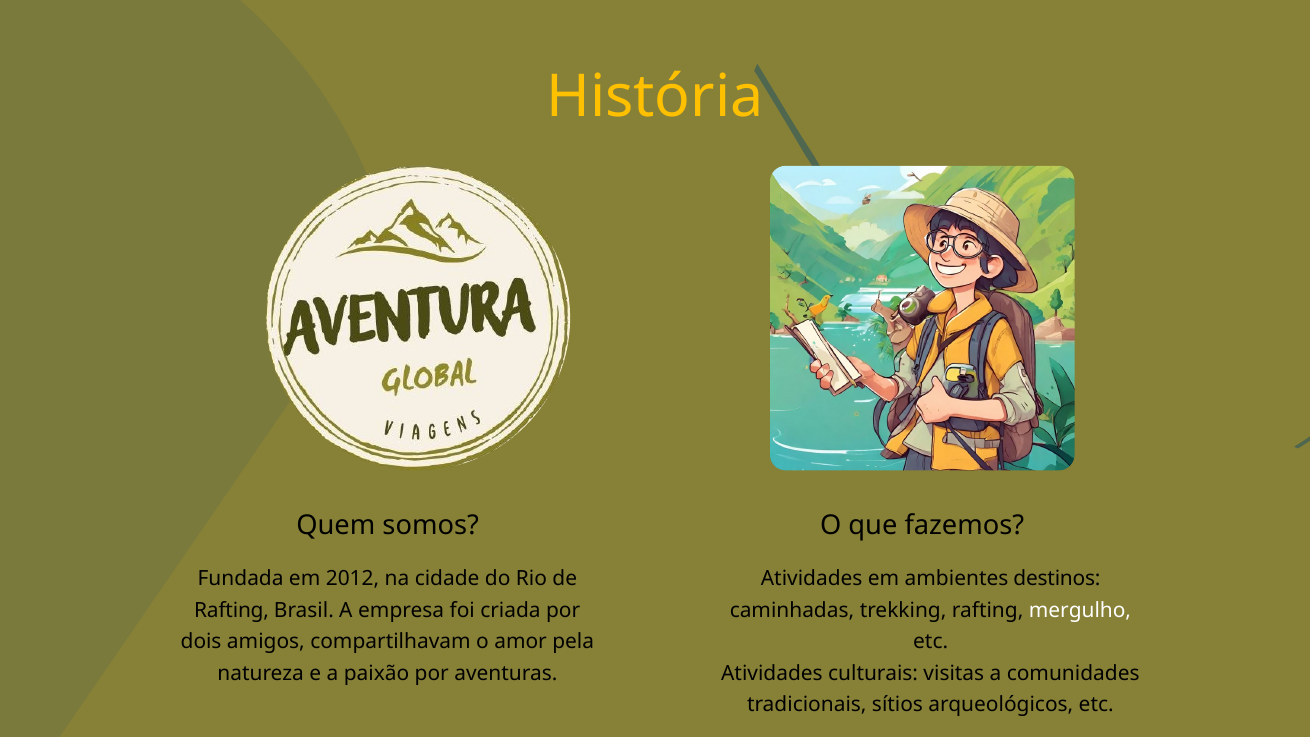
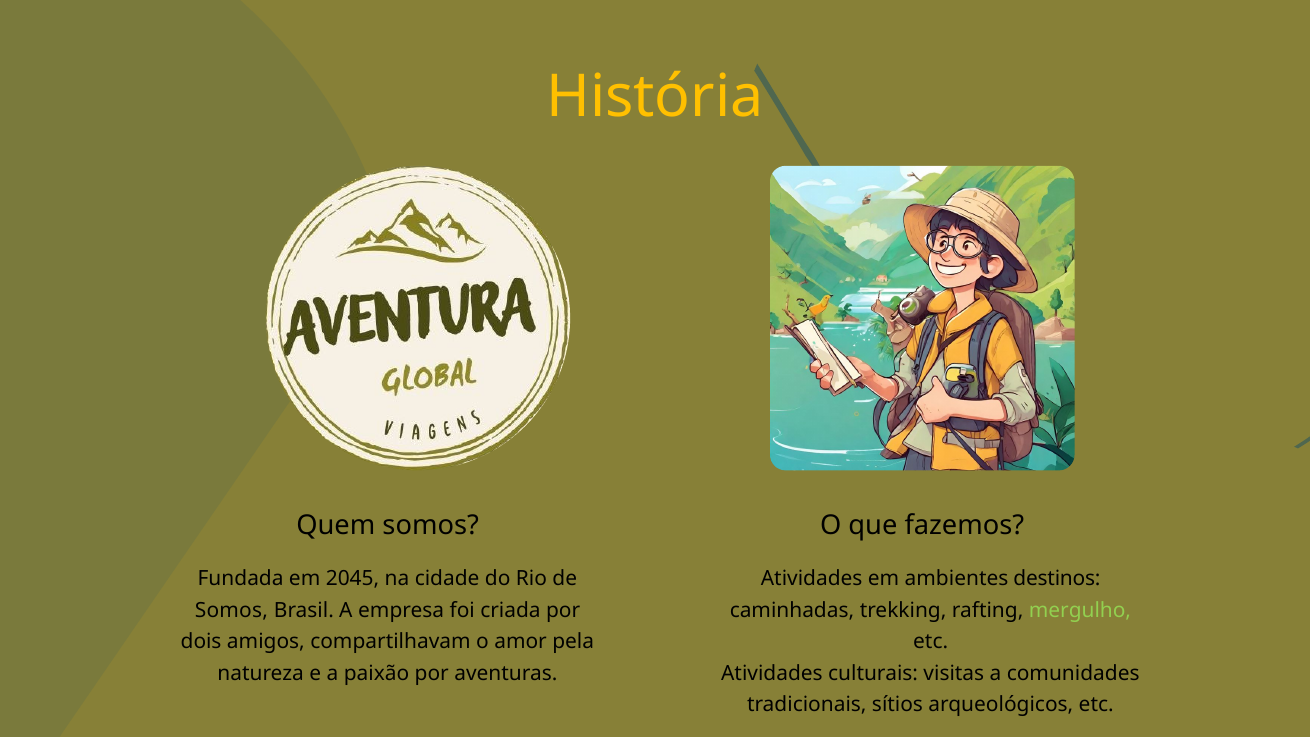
2012: 2012 -> 2045 (353, 579)
Rafting: Rafting -> Somos (231, 610)
mergulho colour: white -> light green (1080, 610)
